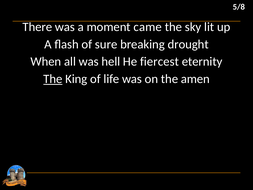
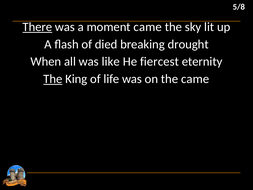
There underline: none -> present (37, 27)
sure: sure -> died (106, 44)
hell: hell -> like (111, 61)
the amen: amen -> came (195, 79)
